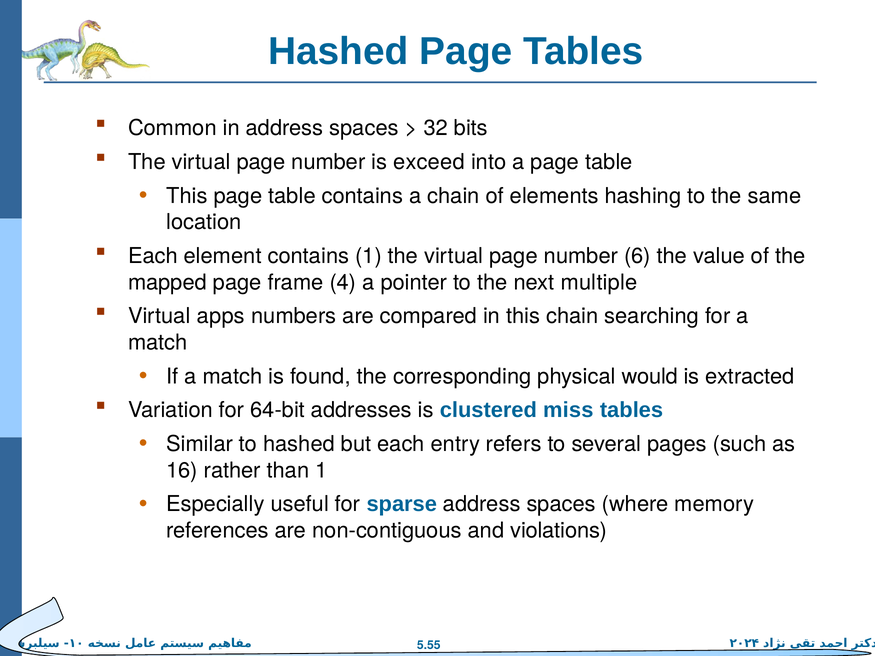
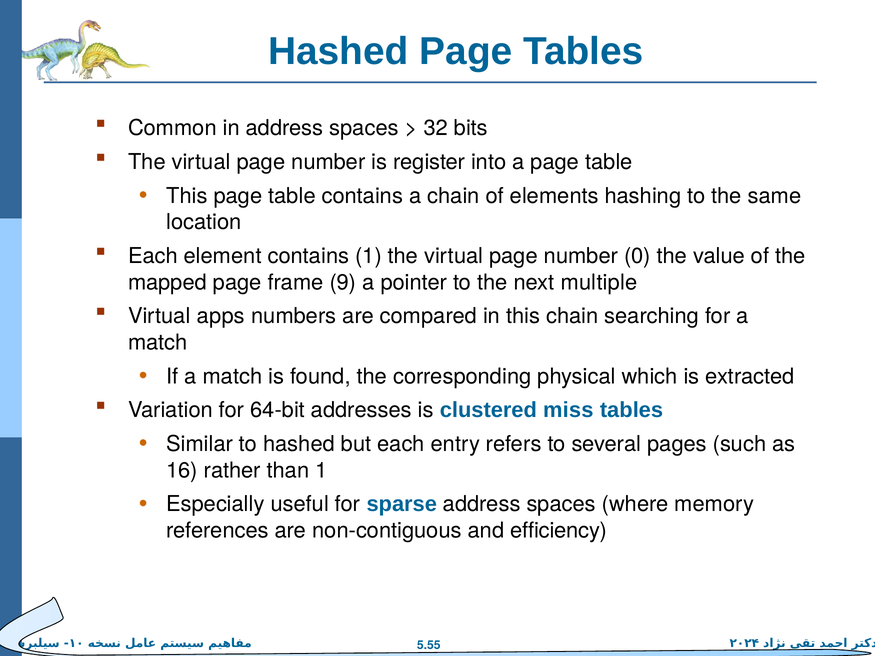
exceed: exceed -> register (429, 162)
6: 6 -> 0 (637, 256)
4: 4 -> 9 (343, 282)
would: would -> which (650, 377)
violations: violations -> efficiency (559, 531)
